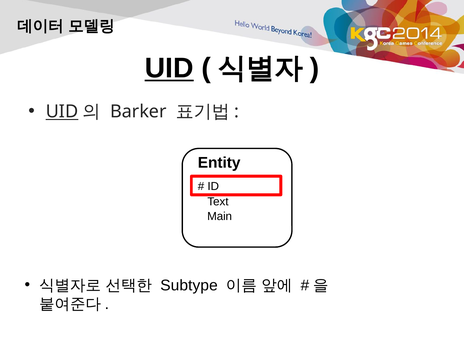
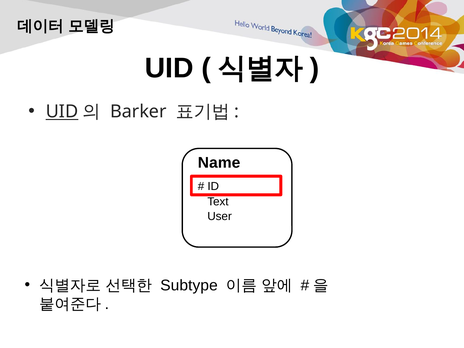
UID underline: present -> none (169, 68)
Entity: Entity -> Name (219, 163)
Main: Main -> User (220, 216)
